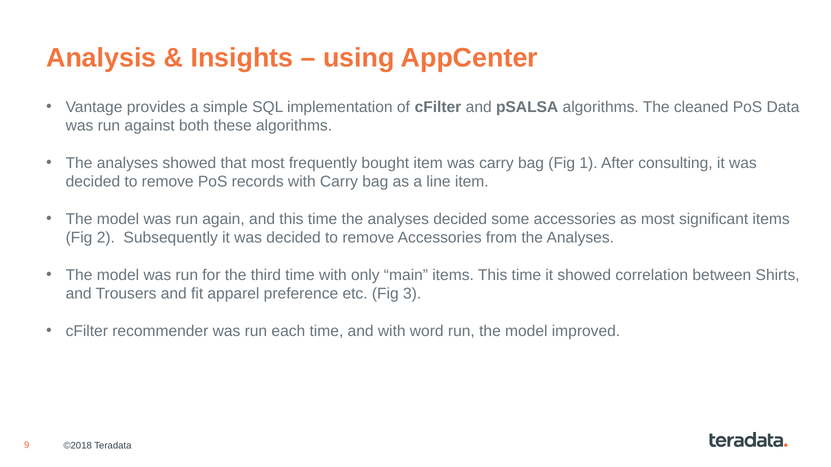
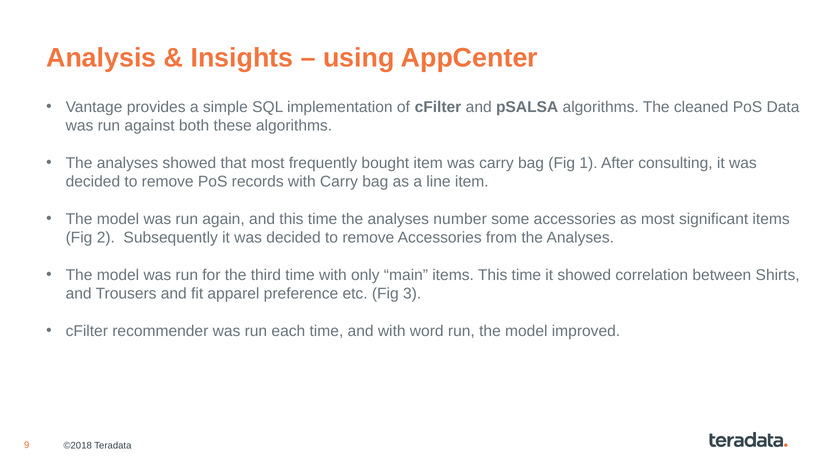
analyses decided: decided -> number (460, 219)
